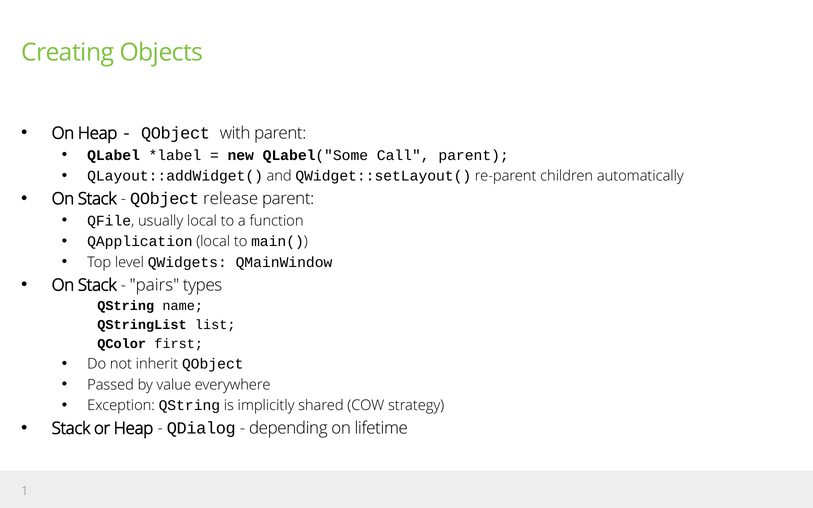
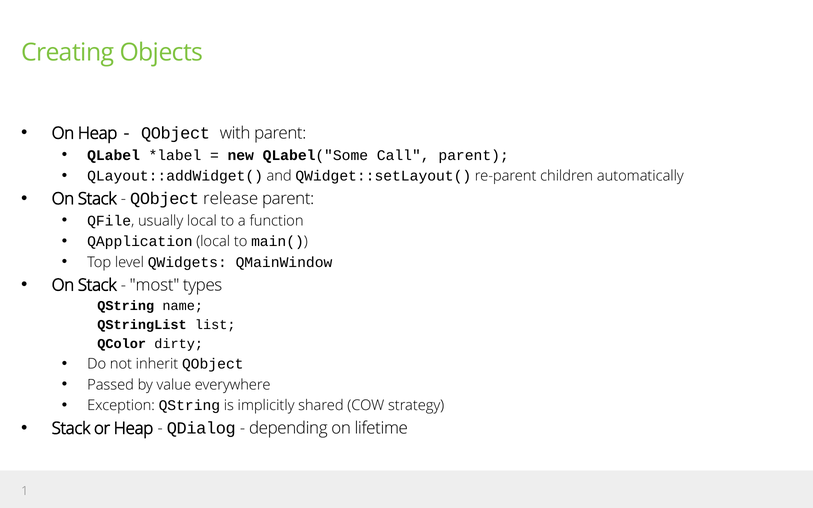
pairs: pairs -> most (155, 285)
first: first -> dirty (179, 344)
